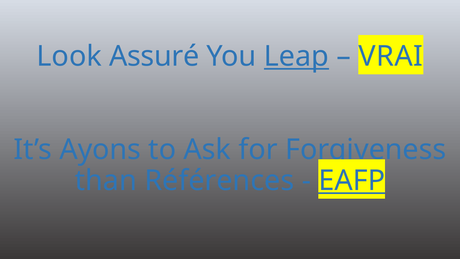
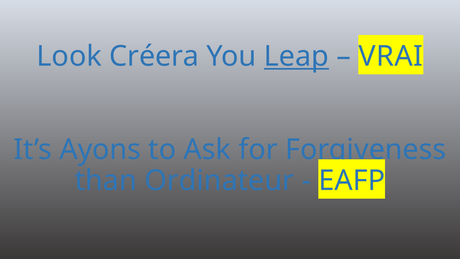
Assuré: Assuré -> Créera (154, 56)
Références: Références -> Ordinateur (219, 181)
EAFP underline: present -> none (352, 181)
